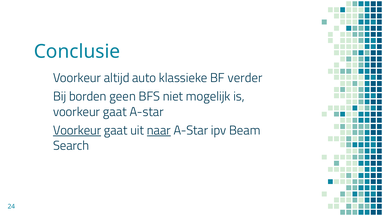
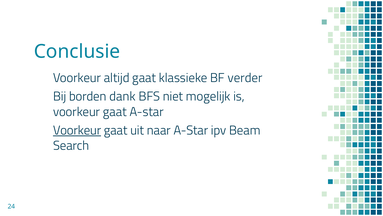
altijd auto: auto -> gaat (144, 78)
geen: geen -> dank (123, 96)
naar underline: present -> none (159, 130)
